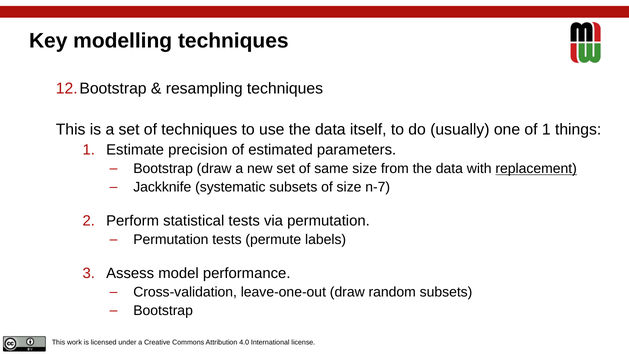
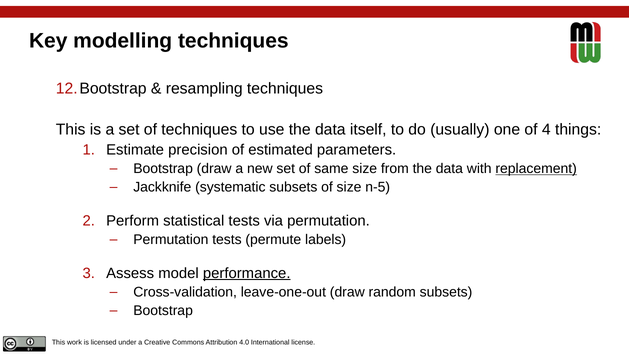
of 1: 1 -> 4 (546, 130)
n-7: n-7 -> n-5 (378, 187)
performance underline: none -> present (247, 273)
